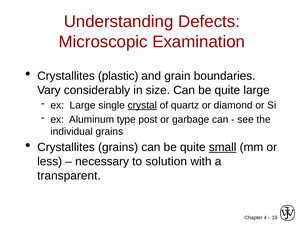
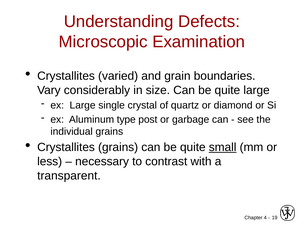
plastic: plastic -> varied (118, 76)
crystal underline: present -> none (142, 105)
solution: solution -> contrast (166, 161)
